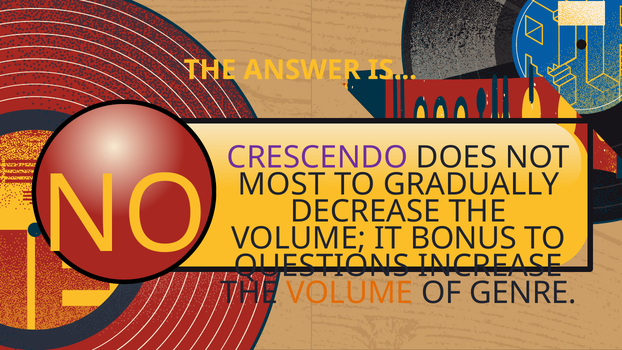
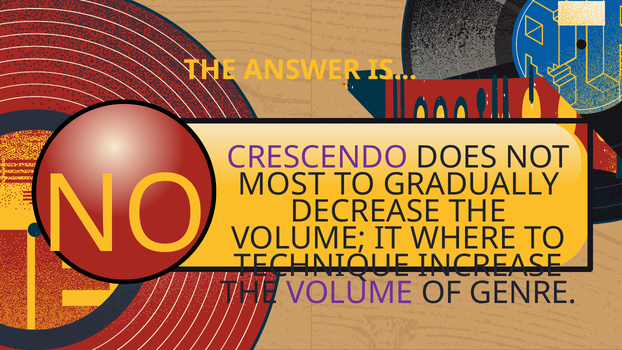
BONUS: BONUS -> WHERE (463, 239)
QUESTIONS: QUESTIONS -> TECHNIQUE (322, 266)
VOLUME colour: orange -> purple (350, 293)
